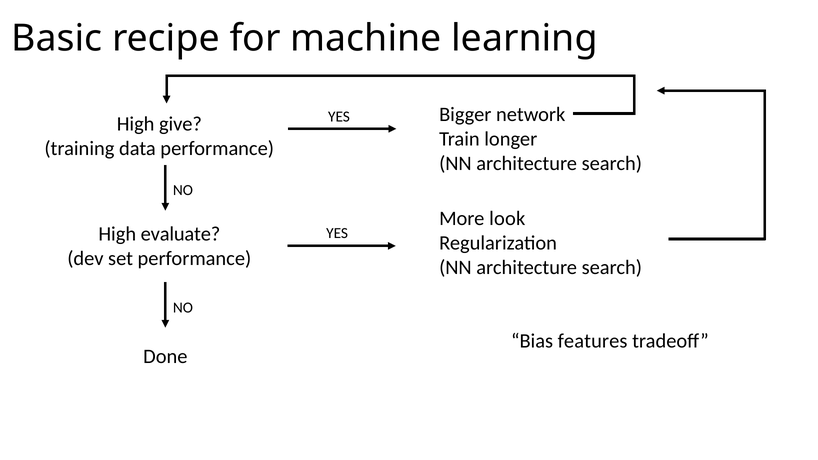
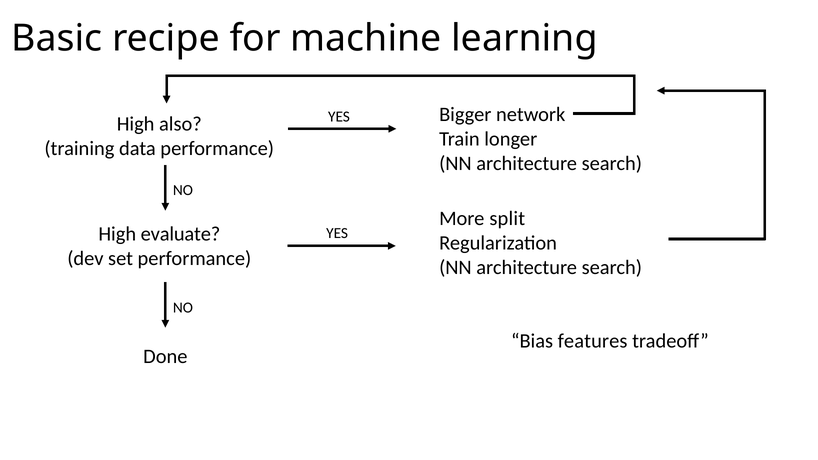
give: give -> also (180, 124)
look: look -> split (507, 218)
